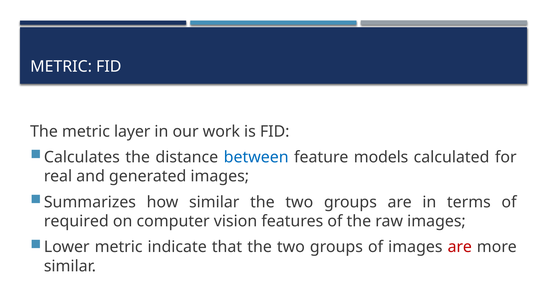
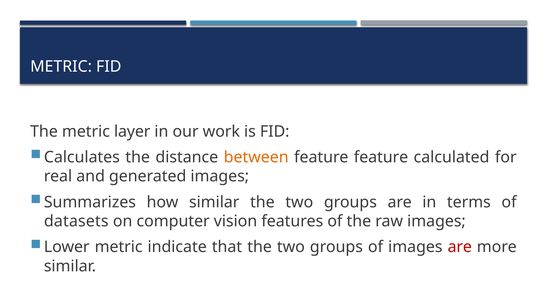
between colour: blue -> orange (256, 157)
feature models: models -> feature (381, 157)
required: required -> datasets (76, 221)
